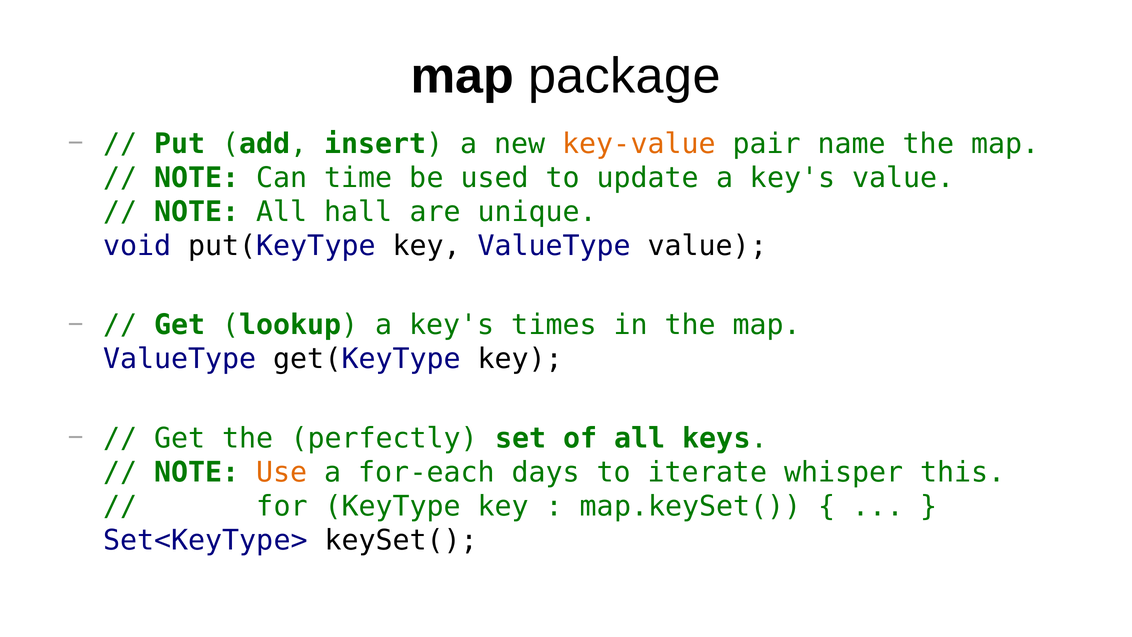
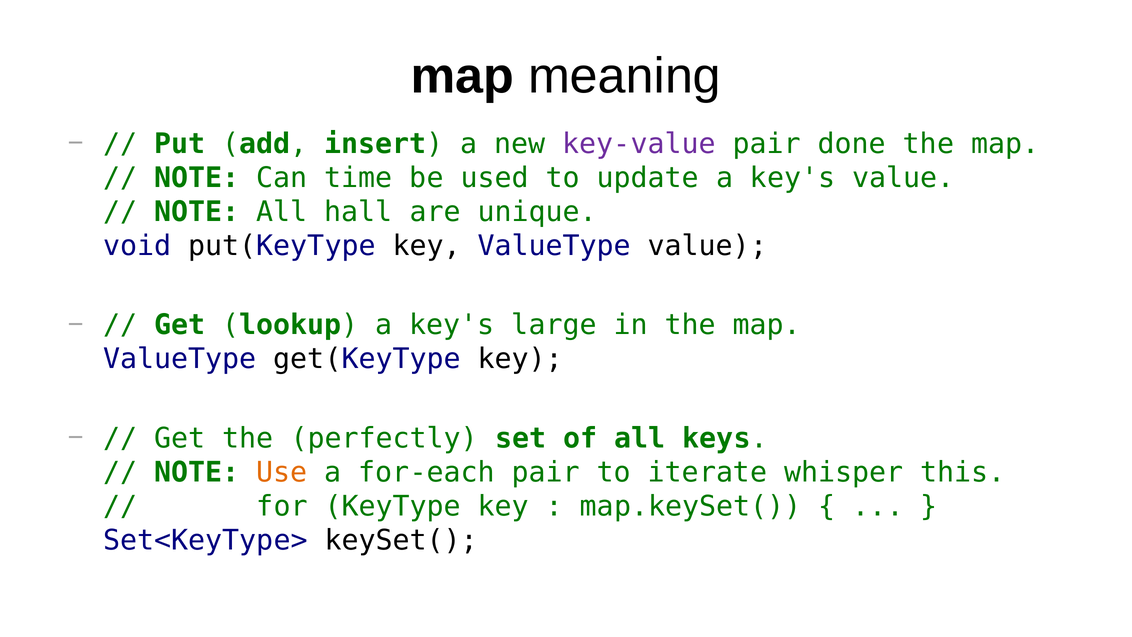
package: package -> meaning (624, 76)
key-value colour: orange -> purple (639, 144)
name: name -> done (852, 144)
times: times -> large (554, 325)
for-each days: days -> pair (546, 472)
